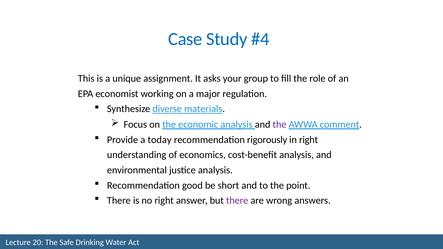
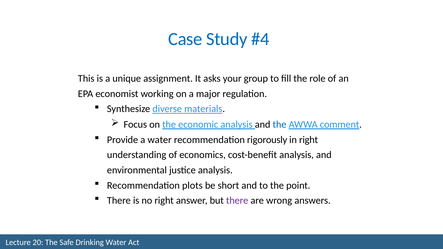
the colour: purple -> blue (280, 124)
a today: today -> water (160, 140)
good: good -> plots (192, 185)
